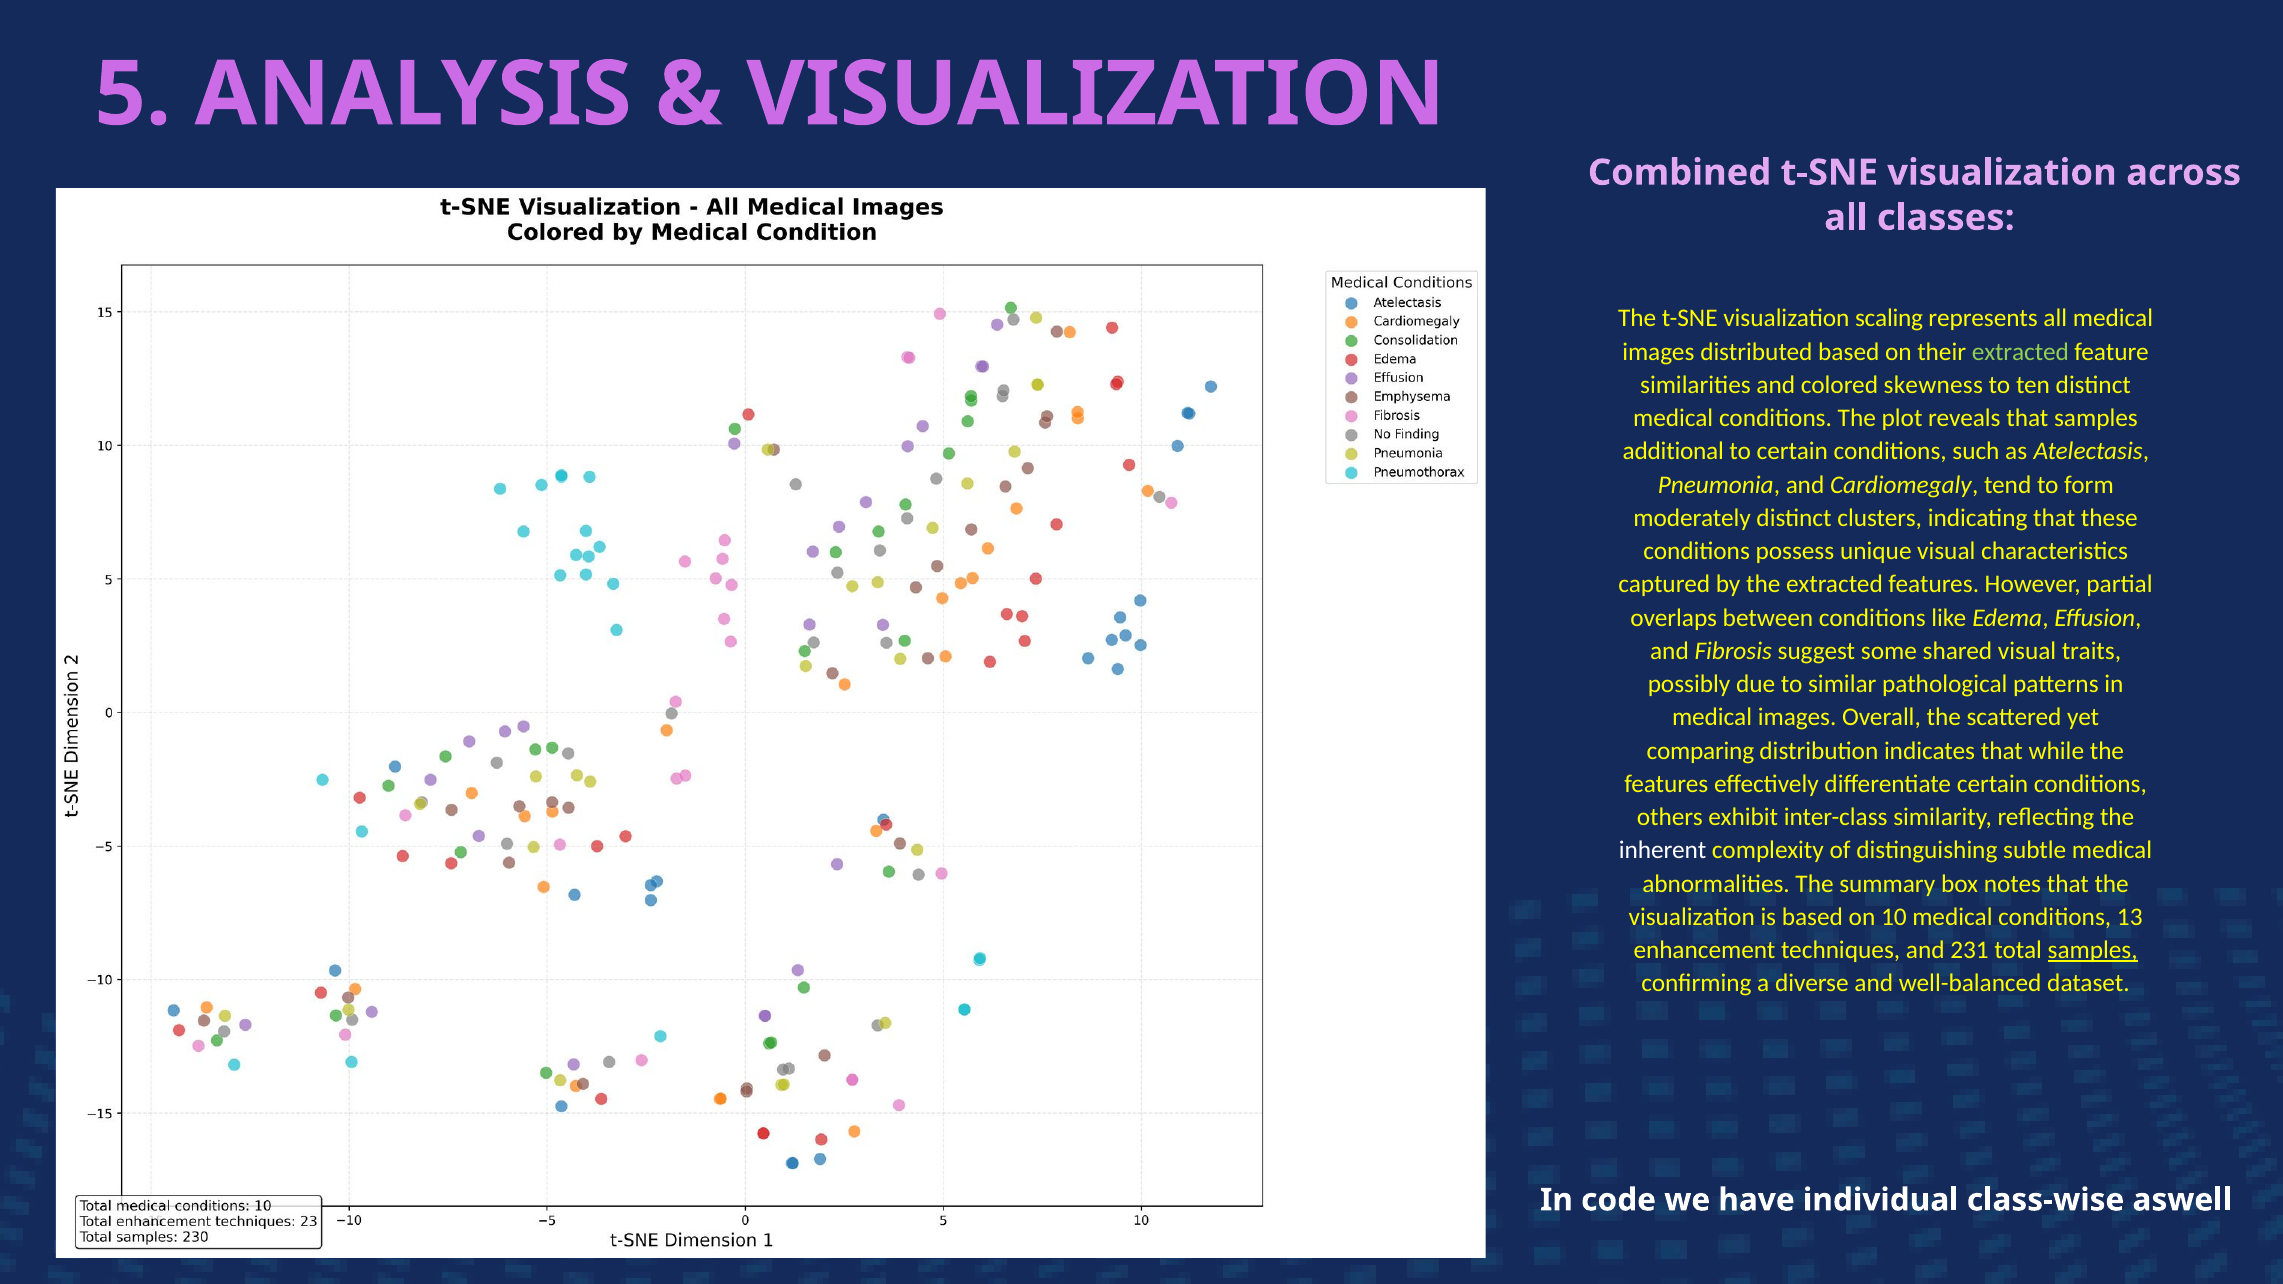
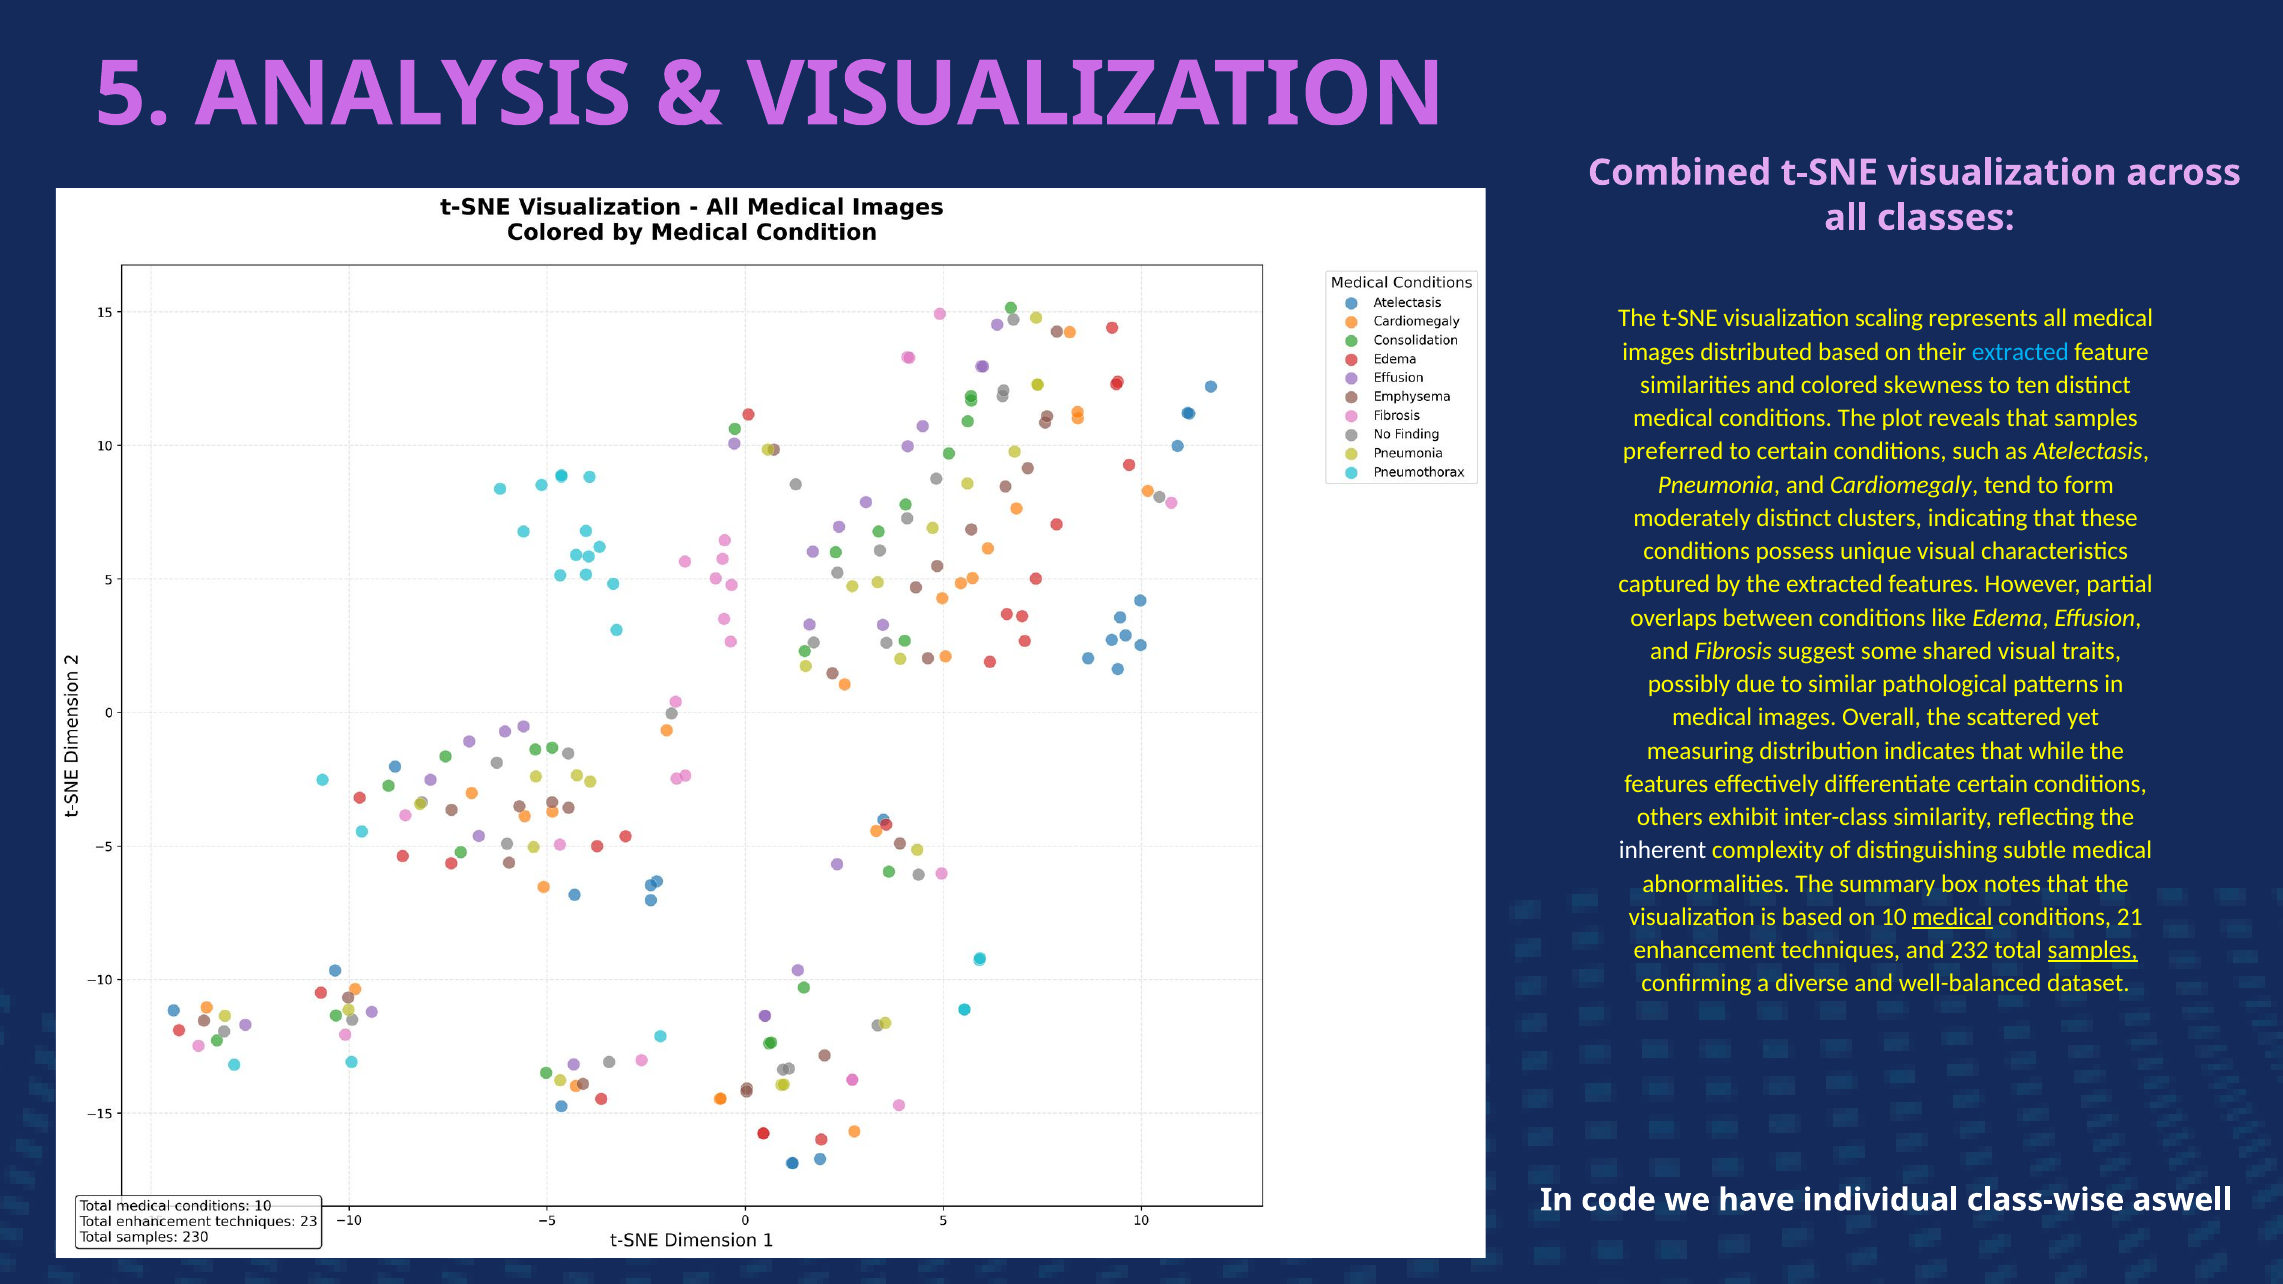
extracted colour: light green -> light blue (2020, 352)
additional: additional -> preferred (1673, 451)
comparing: comparing -> measuring (1700, 751)
medical underline: none -> present (1952, 917)
13: 13 -> 21 (2130, 917)
231: 231 -> 232 (1969, 950)
